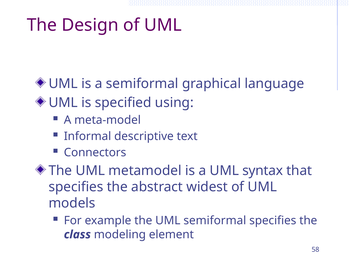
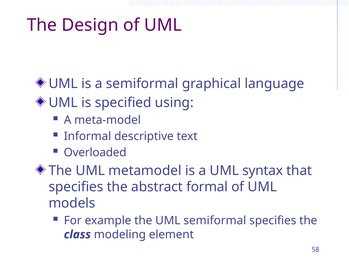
Connectors: Connectors -> Overloaded (95, 152)
widest: widest -> formal (207, 187)
